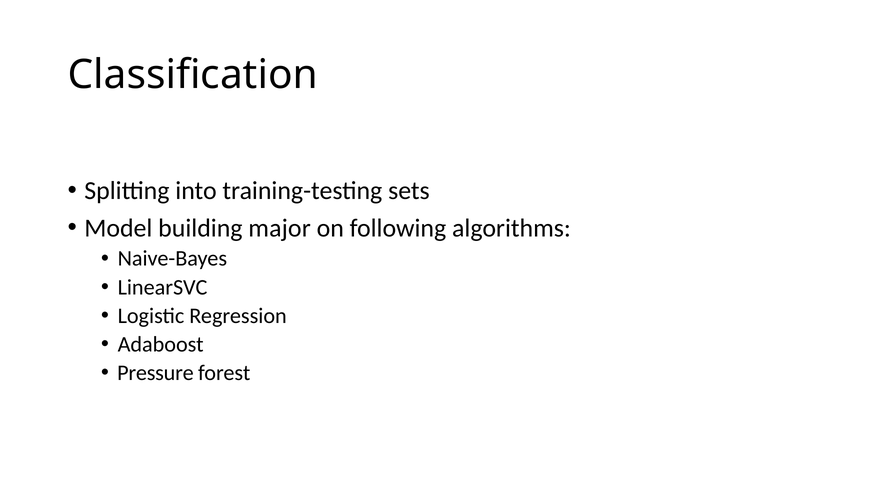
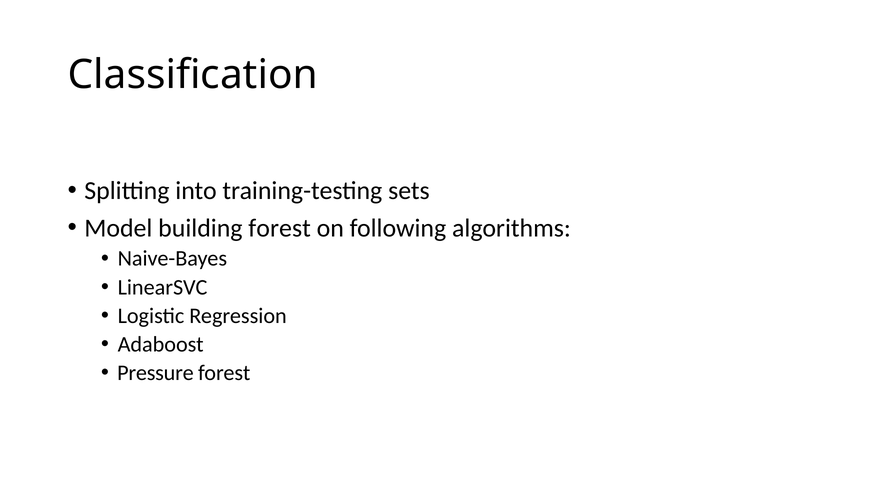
building major: major -> forest (280, 228)
